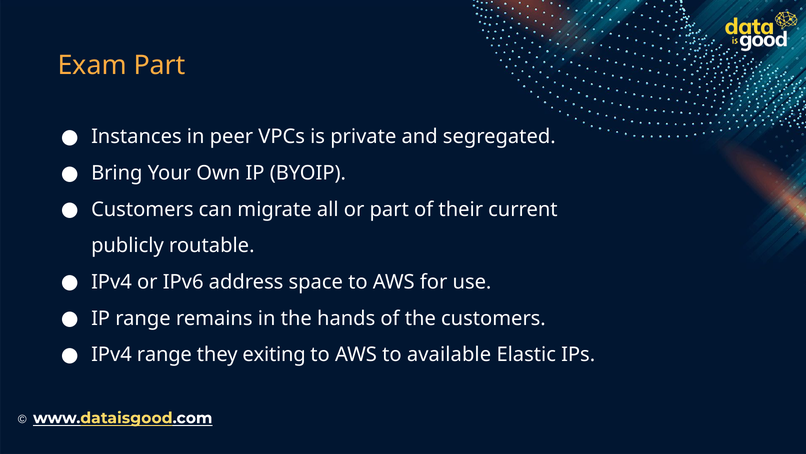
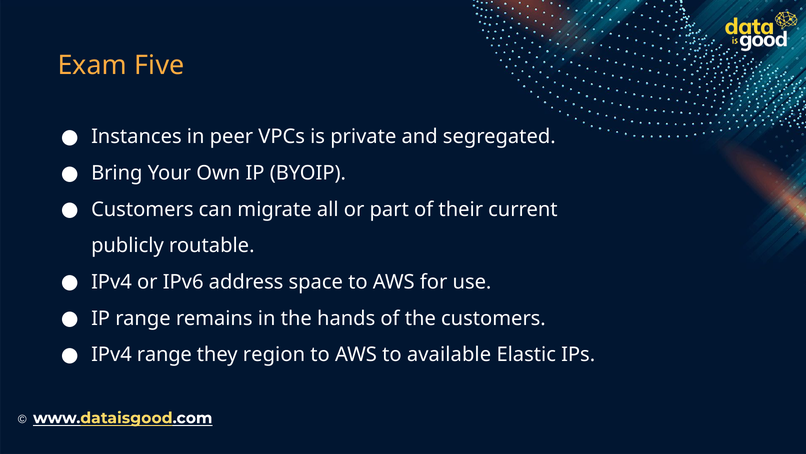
Exam Part: Part -> Five (159, 65)
exiting: exiting -> region (274, 354)
